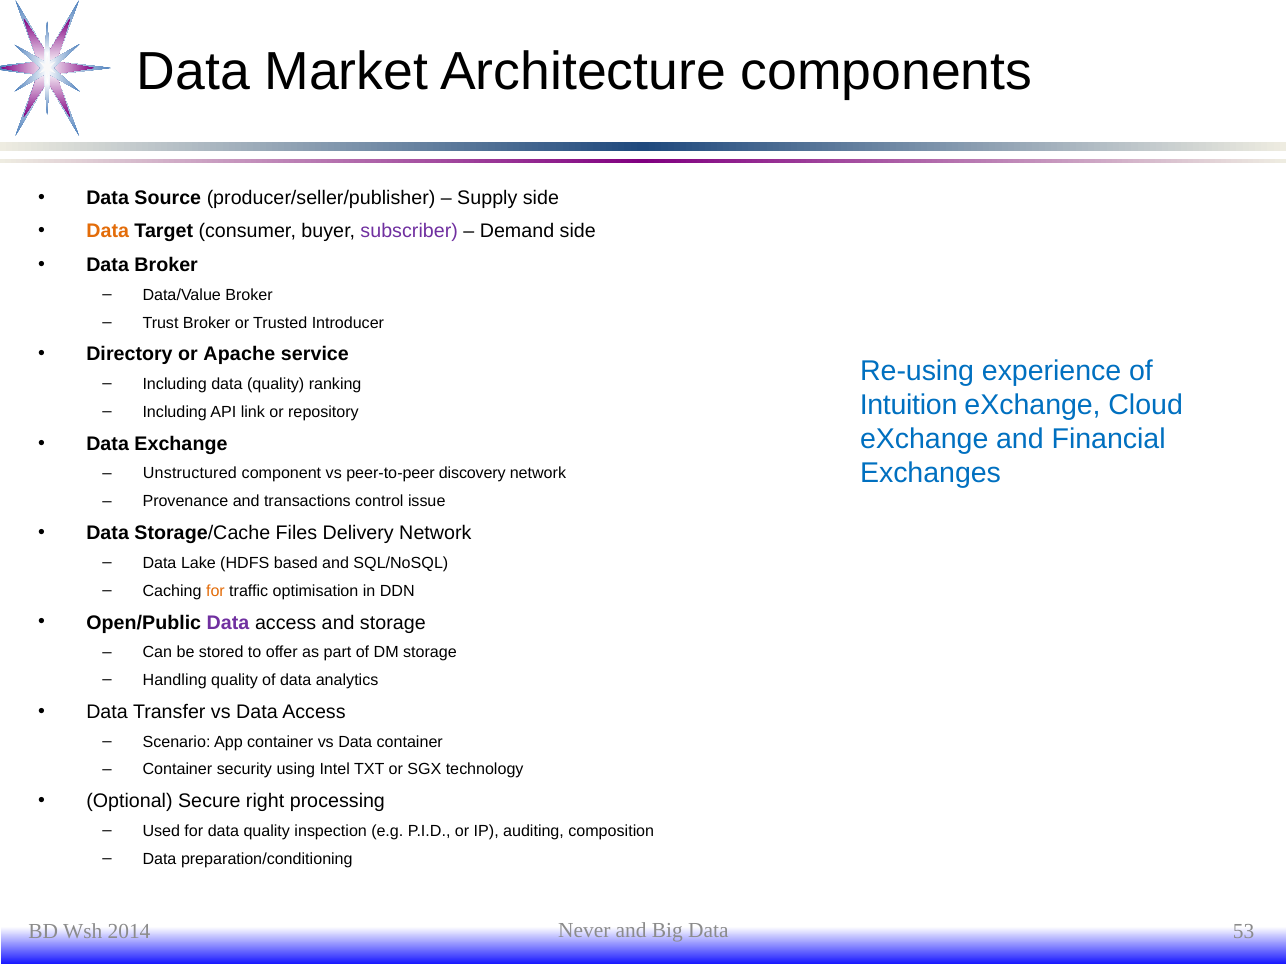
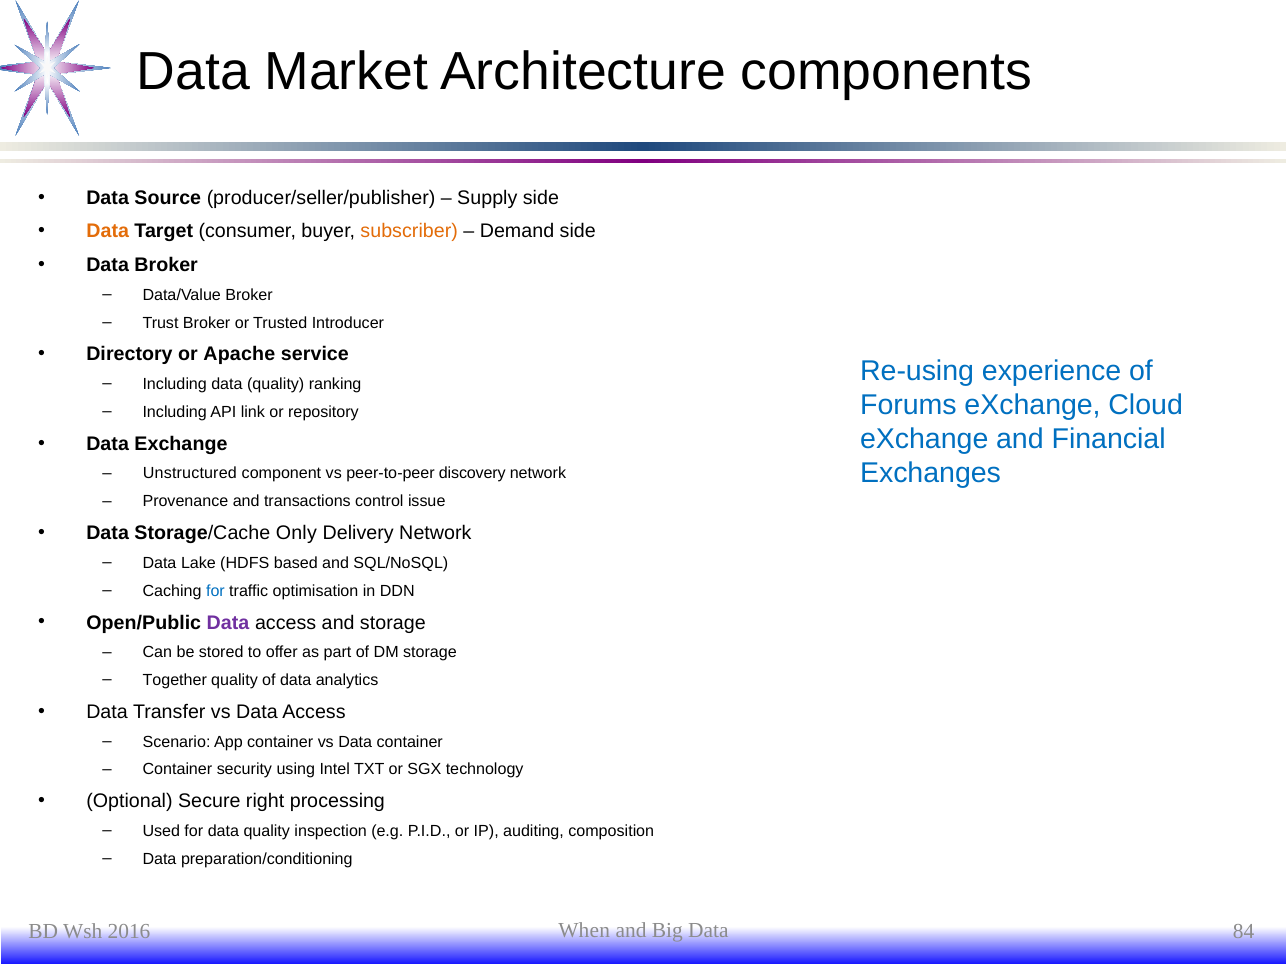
subscriber colour: purple -> orange (409, 232)
Intuition: Intuition -> Forums (908, 405)
Files: Files -> Only (296, 533)
for colour: orange -> blue (215, 591)
Handling: Handling -> Together (175, 681)
Never: Never -> When (584, 931)
53: 53 -> 84 (1244, 931)
2014: 2014 -> 2016 (129, 932)
